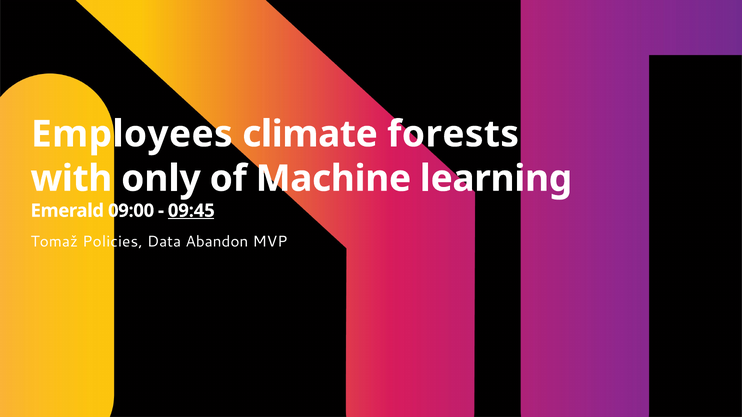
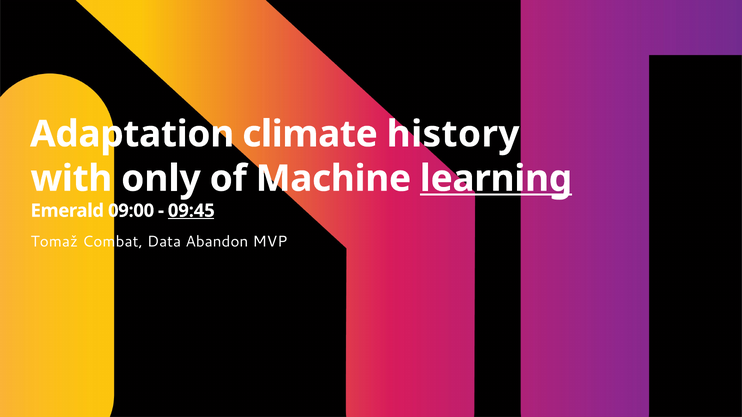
Employees: Employees -> Adaptation (132, 134)
forests: forests -> history (453, 134)
learning underline: none -> present (496, 179)
Policies: Policies -> Combat (113, 242)
